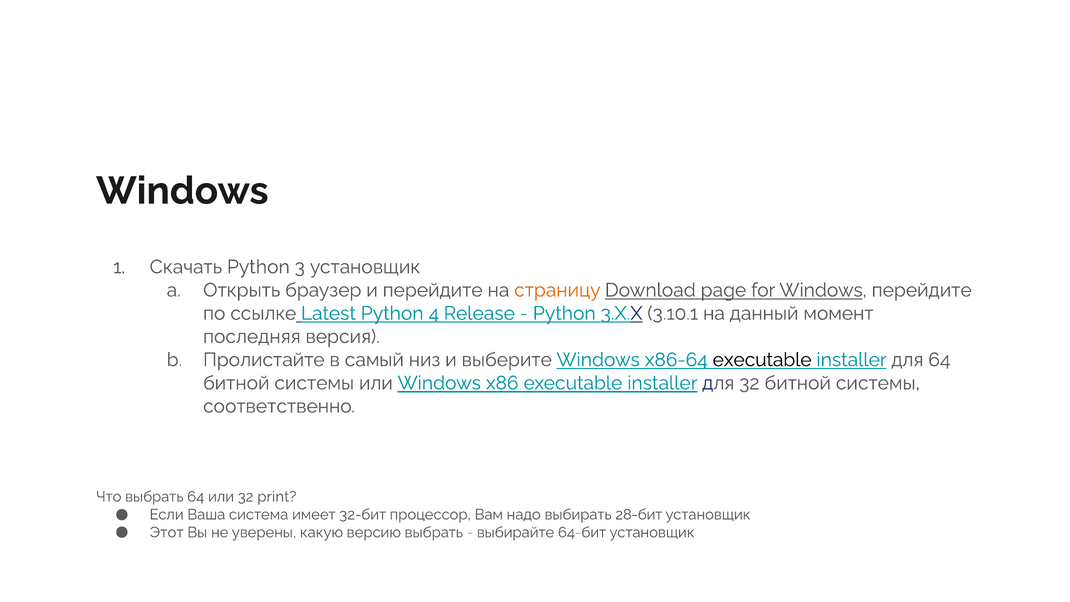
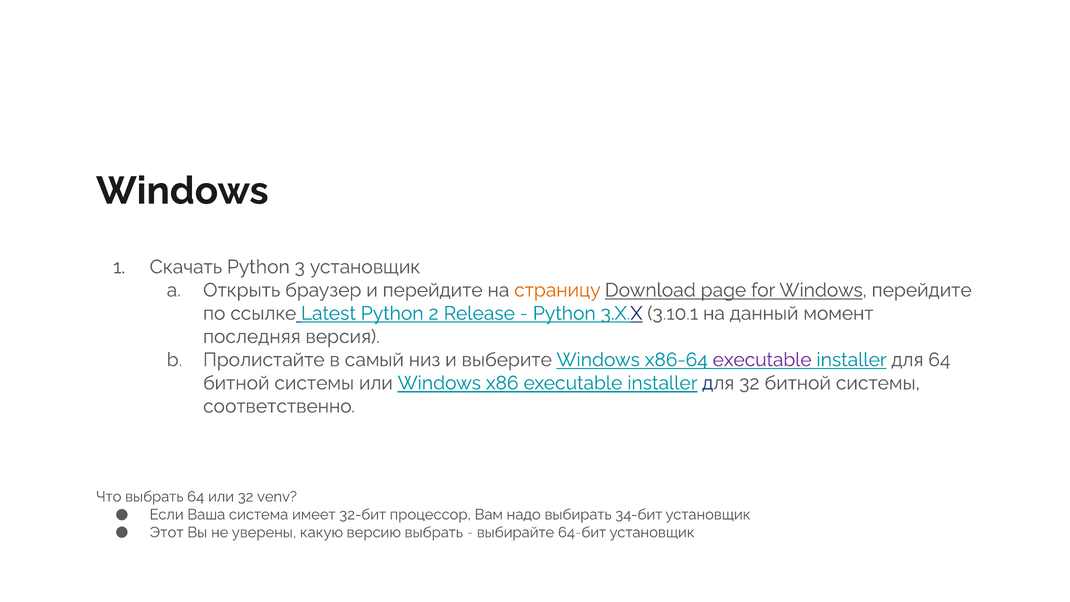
4: 4 -> 2 (434, 313)
executable colour: black -> purple (762, 360)
print: print -> venv (277, 497)
28-бит: 28-бит -> 34-бит (639, 514)
